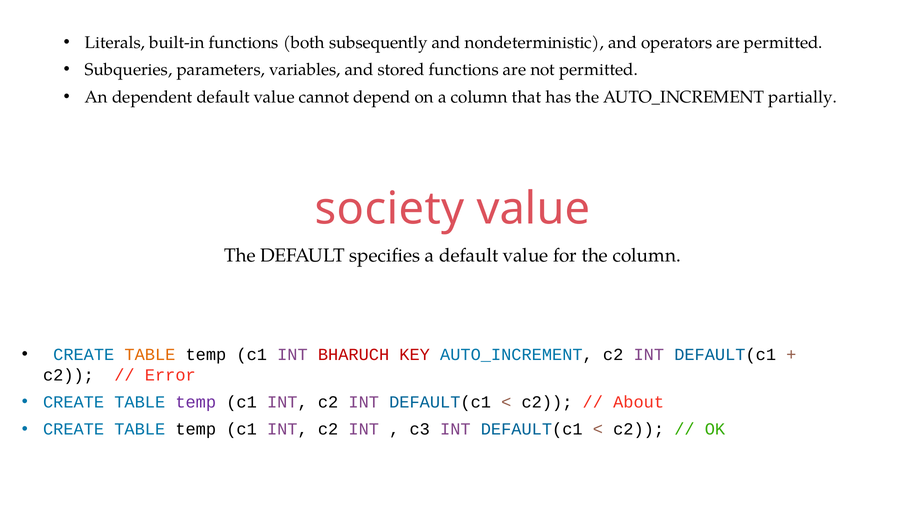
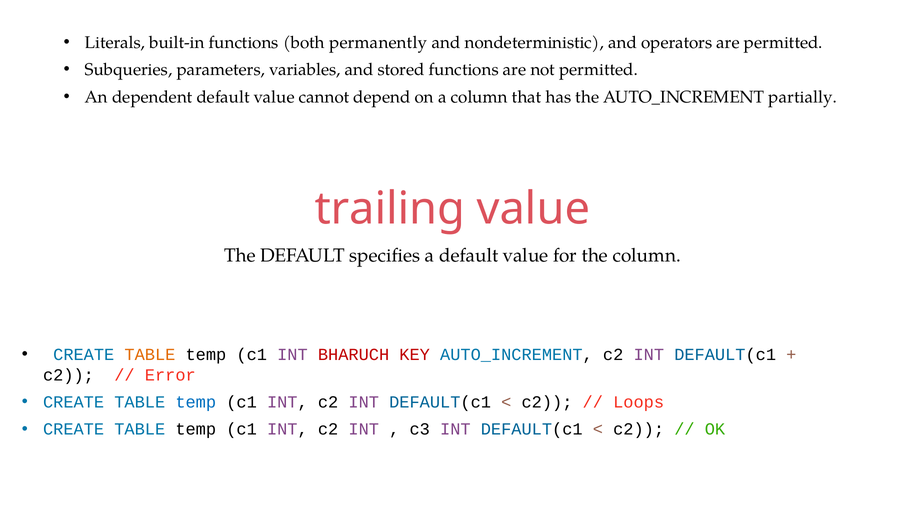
subsequently: subsequently -> permanently (378, 43)
society: society -> trailing (390, 209)
temp colour: purple -> blue (196, 402)
About: About -> Loops (639, 402)
